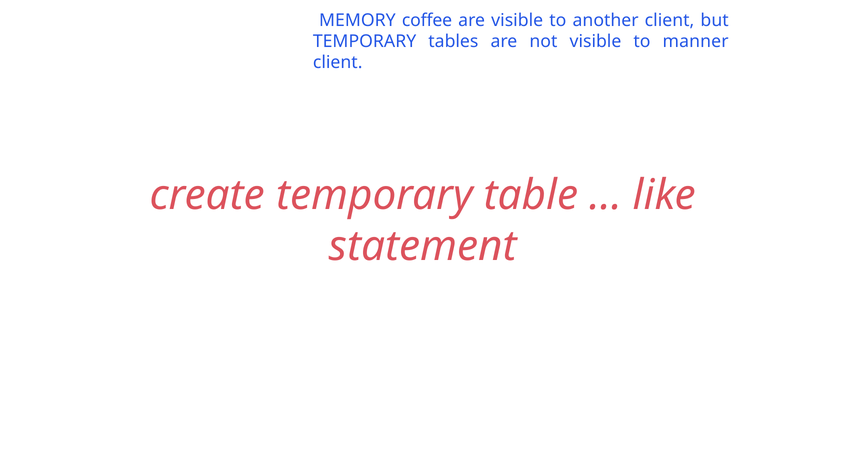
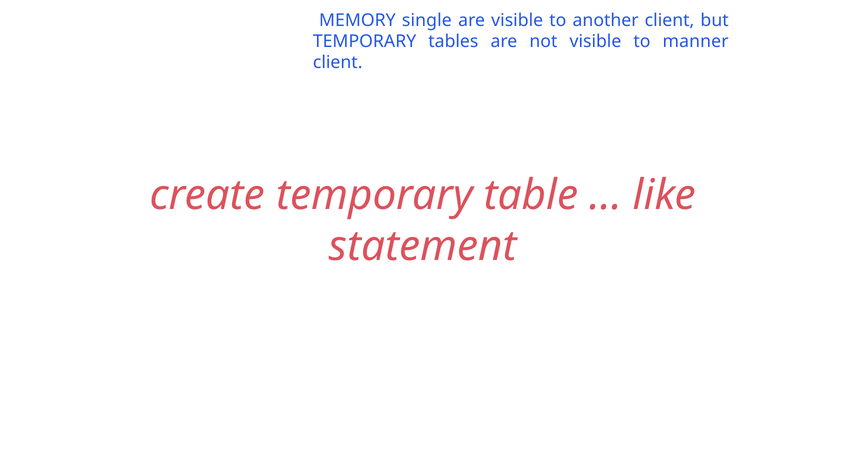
coffee: coffee -> single (427, 20)
